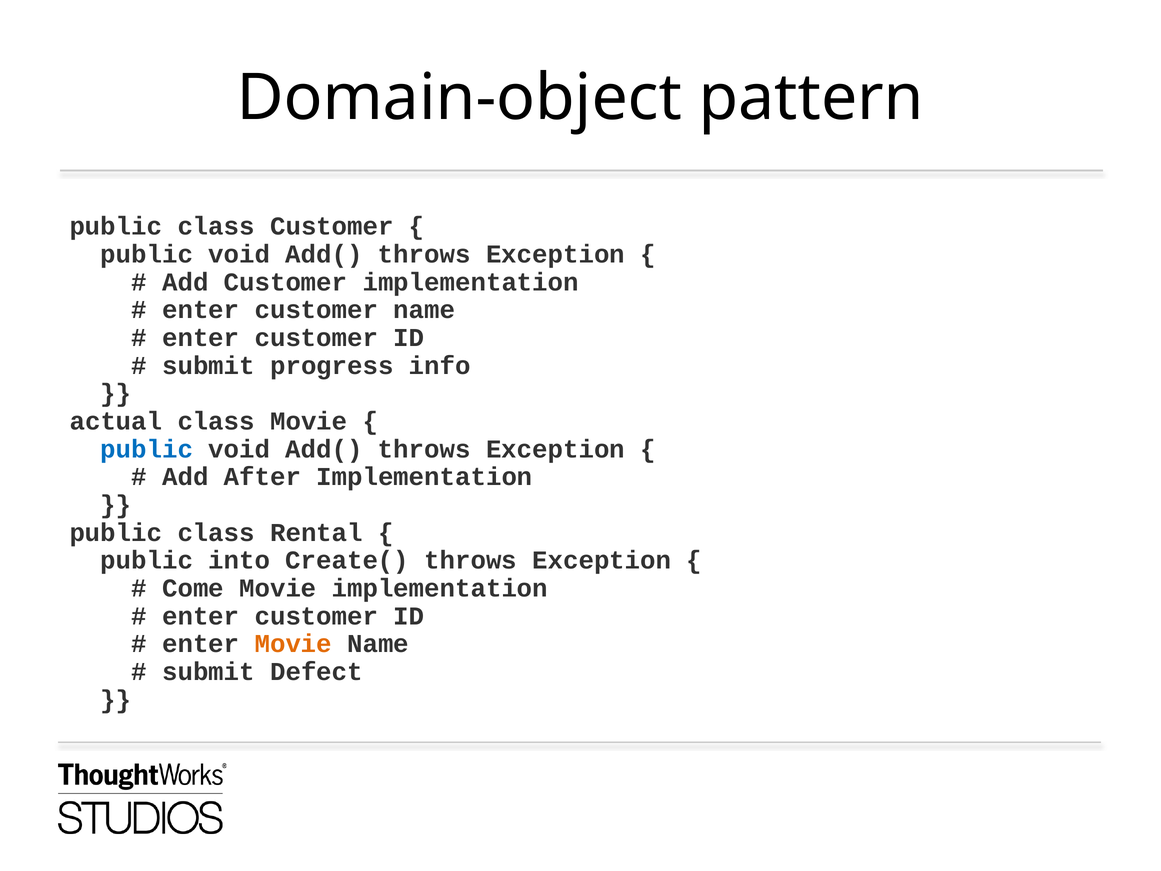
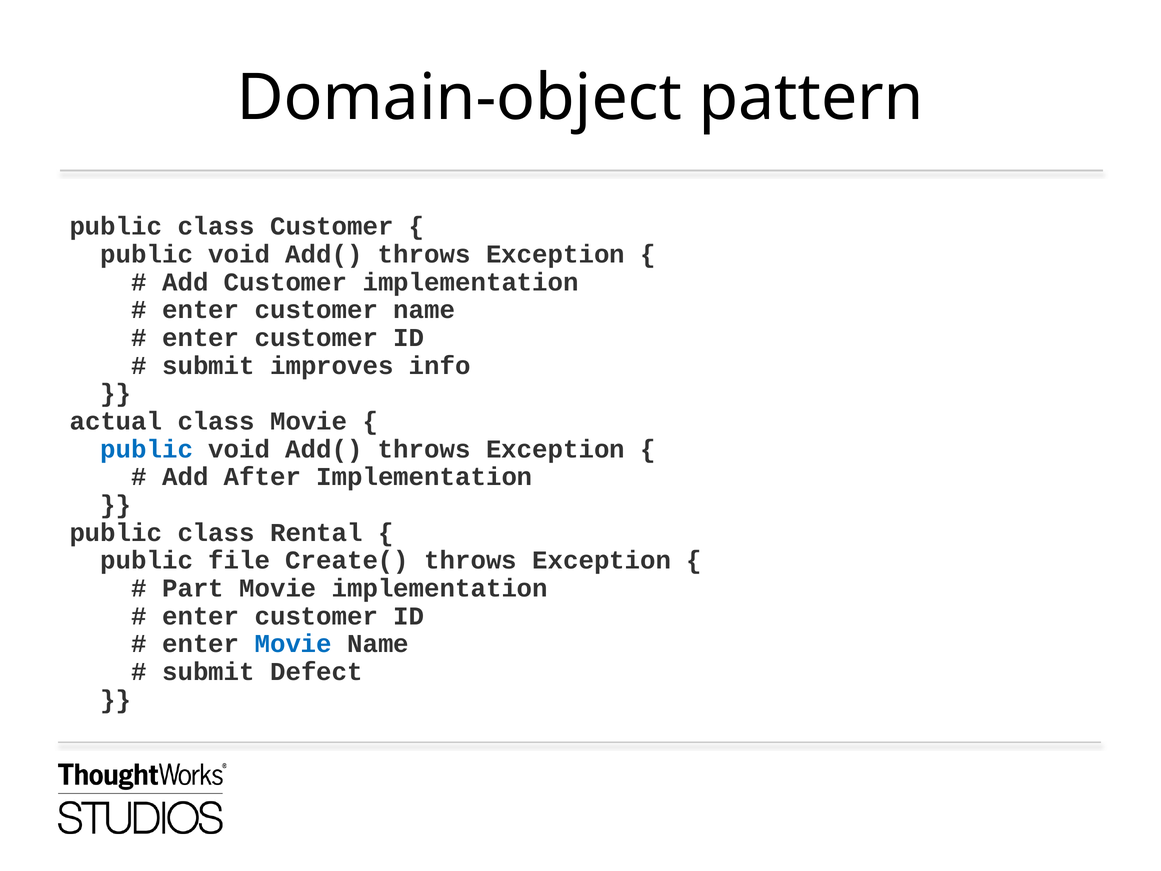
progress: progress -> improves (332, 365)
into: into -> file (239, 560)
Come: Come -> Part (193, 588)
Movie colour: orange -> blue (293, 644)
